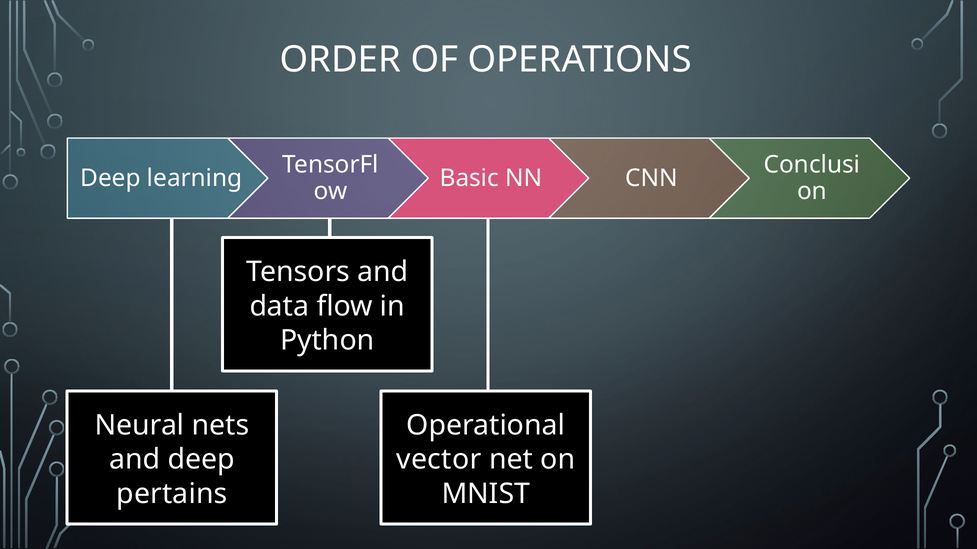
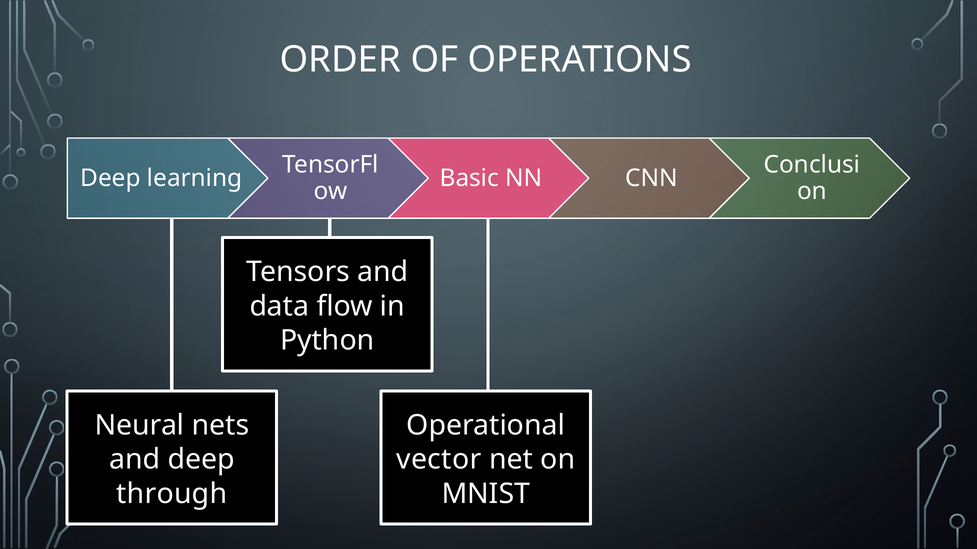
pertains: pertains -> through (172, 494)
